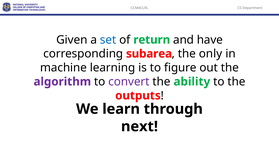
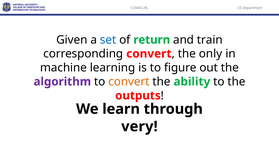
have: have -> train (210, 40)
corresponding subarea: subarea -> convert (149, 54)
convert colour: purple -> orange (129, 82)
next: next -> very (139, 126)
